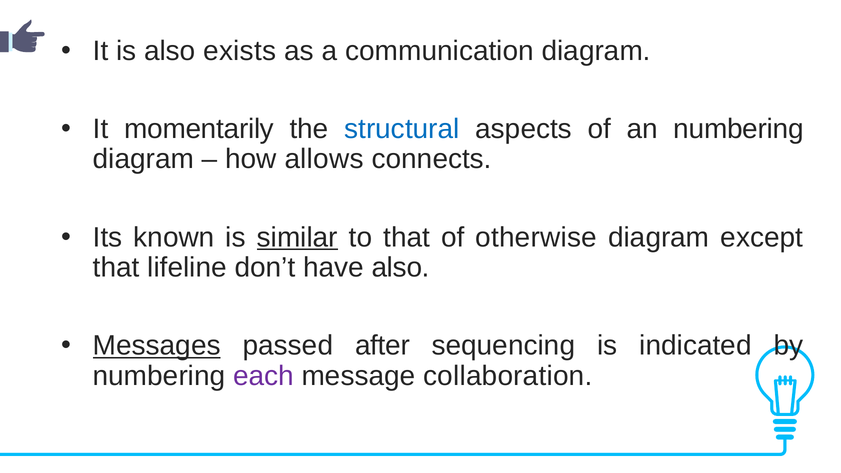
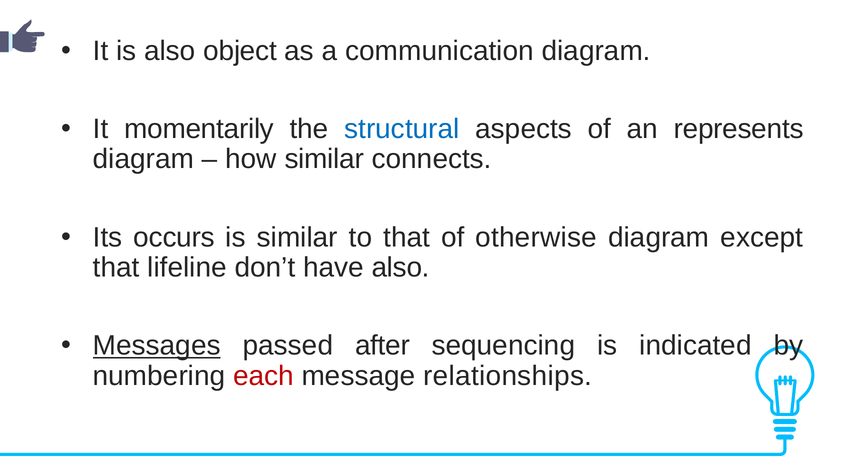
exists: exists -> object (240, 51)
an numbering: numbering -> represents (739, 129)
how allows: allows -> similar (324, 159)
known: known -> occurs (174, 237)
similar underline: present -> none (297, 237)
each colour: purple -> red (263, 376)
collaboration: collaboration -> relationships (508, 376)
